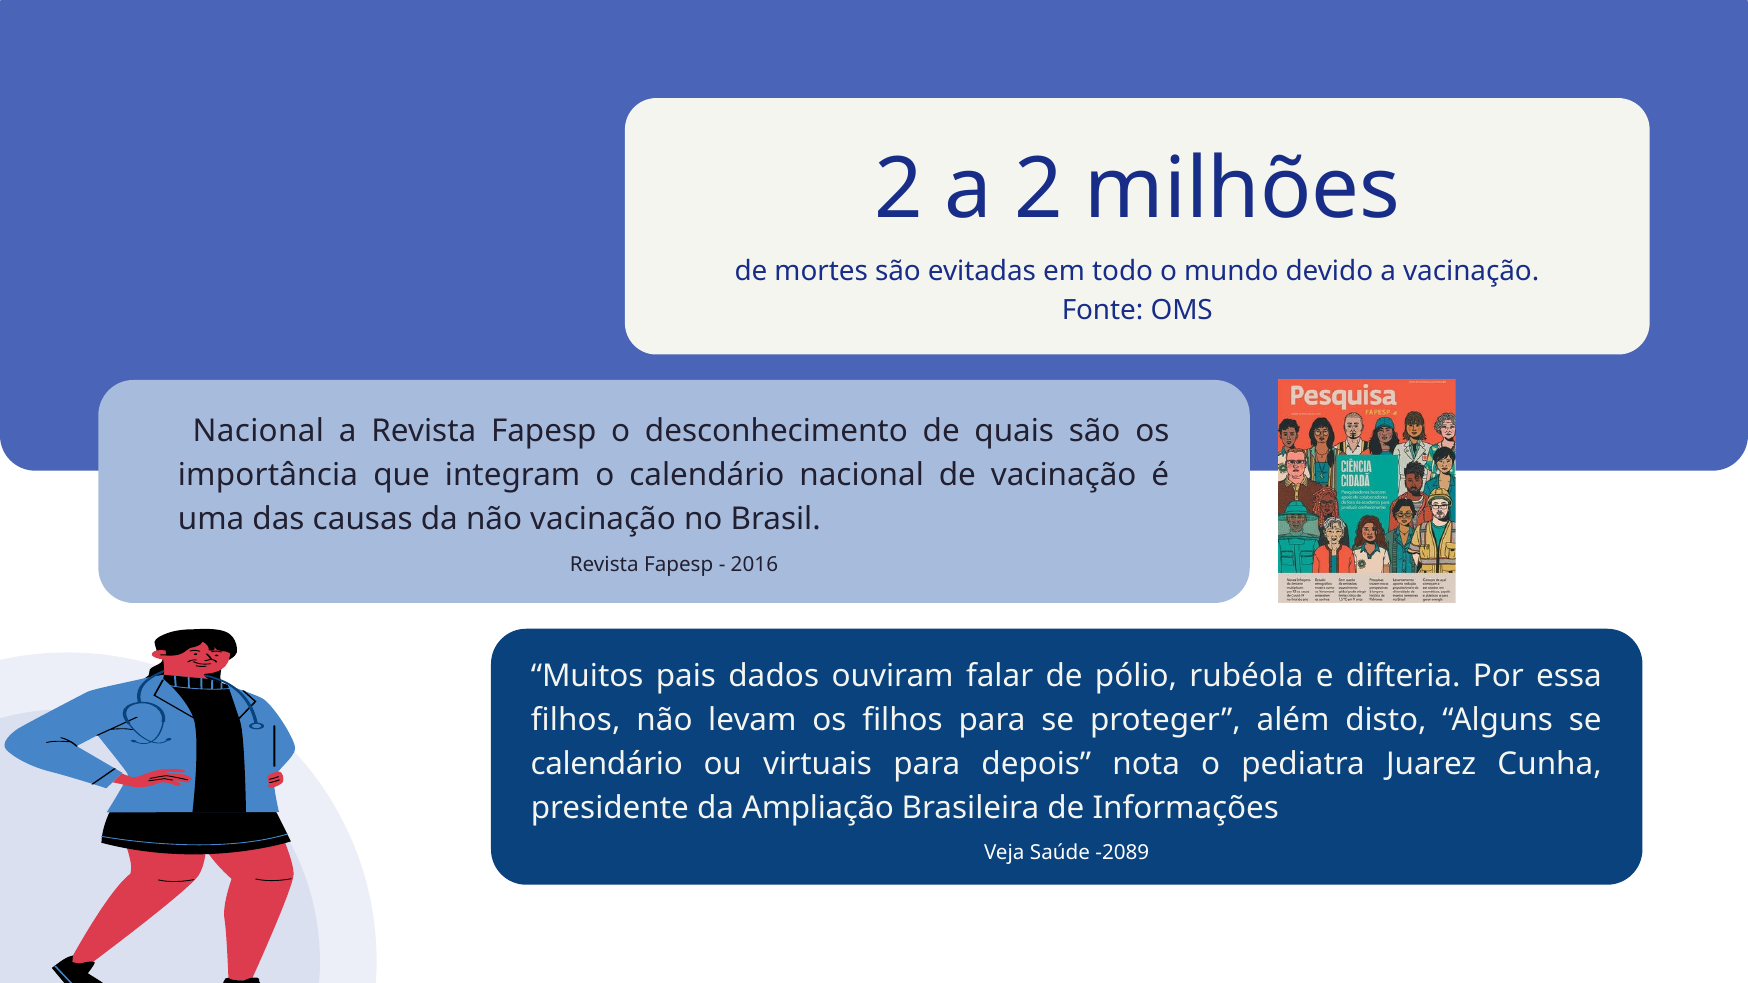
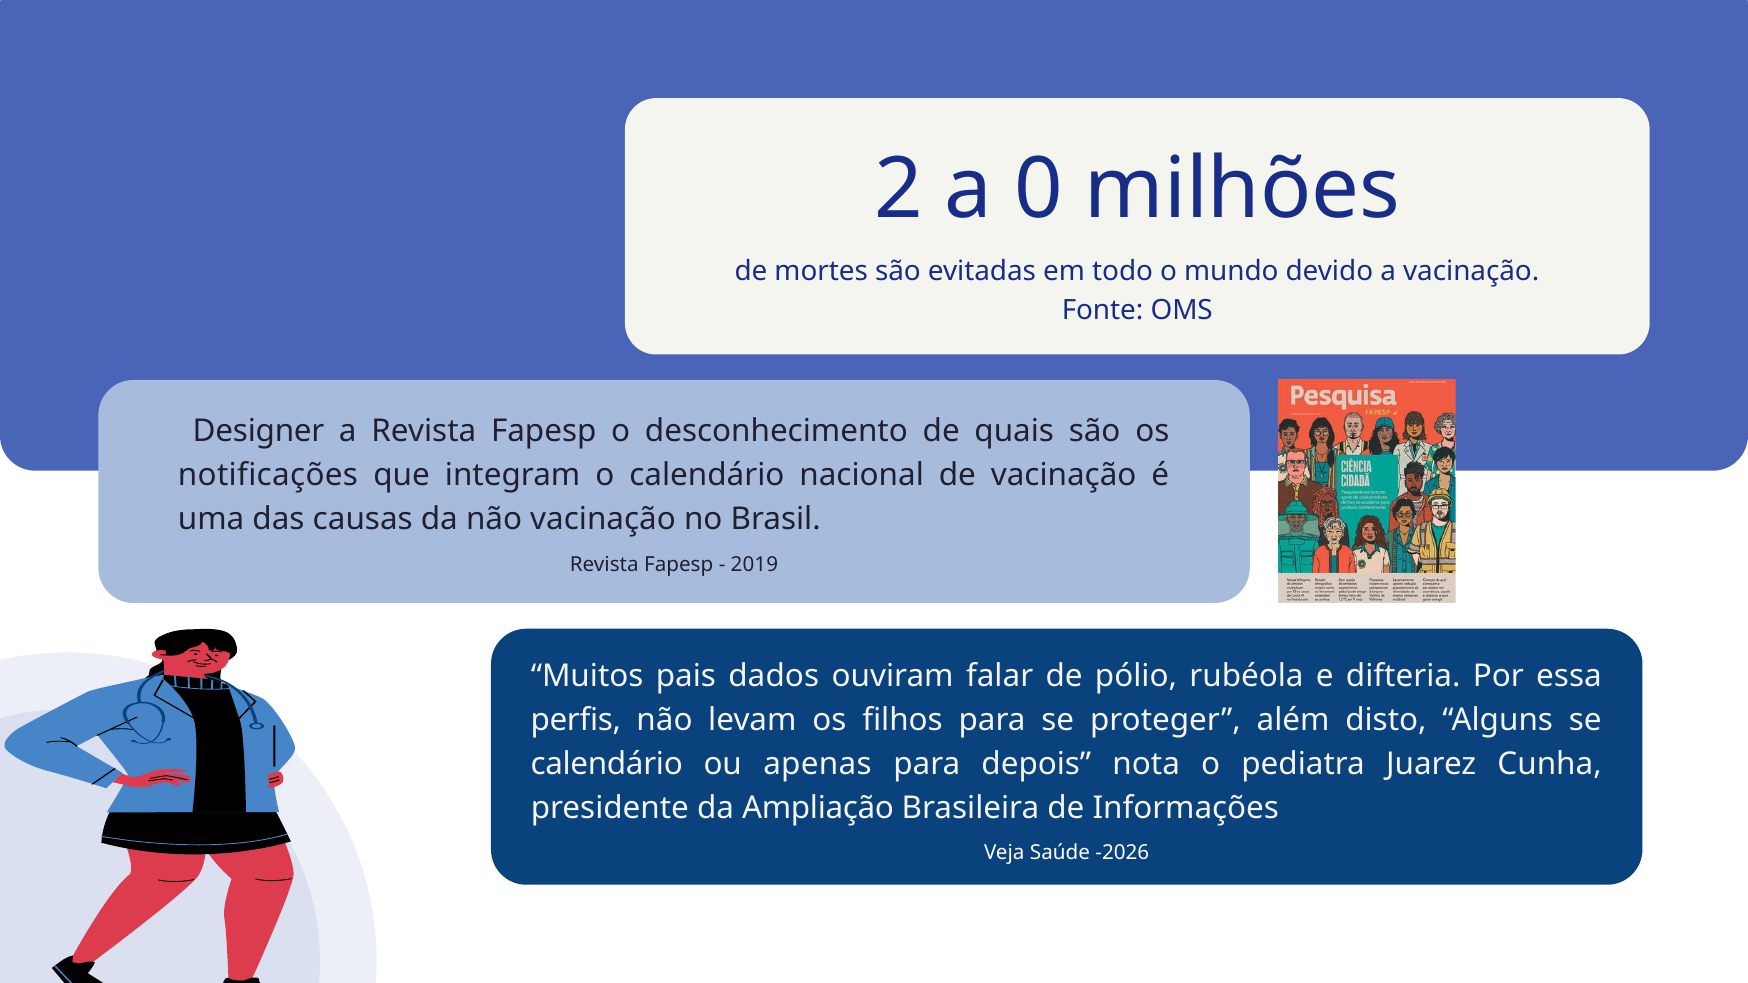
a 2: 2 -> 0 (1039, 189)
Nacional: Nacional -> Designer (259, 431)
importância: importância -> notificações (268, 475)
2016: 2016 -> 2019 (754, 565)
filhos: filhos -> perfis (576, 720)
virtuais: virtuais -> apenas (817, 764)
-2089: -2089 -> -2026 (1122, 853)
